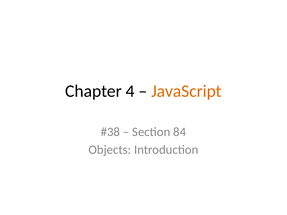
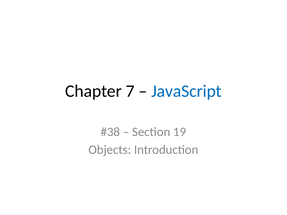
4: 4 -> 7 (130, 91)
JavaScript colour: orange -> blue (186, 91)
84: 84 -> 19 (180, 132)
